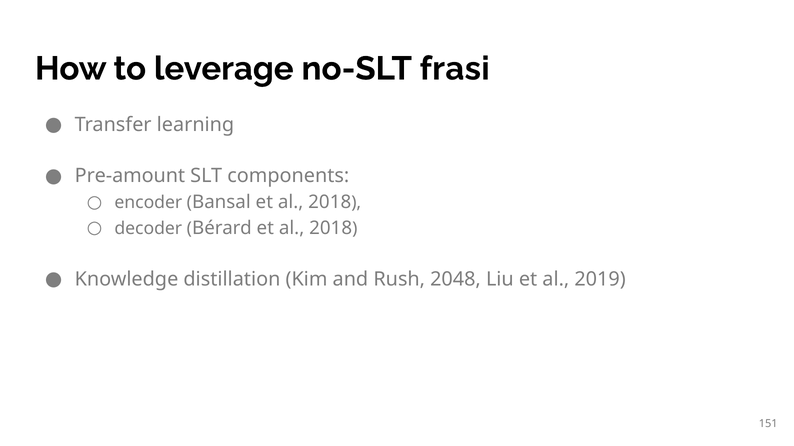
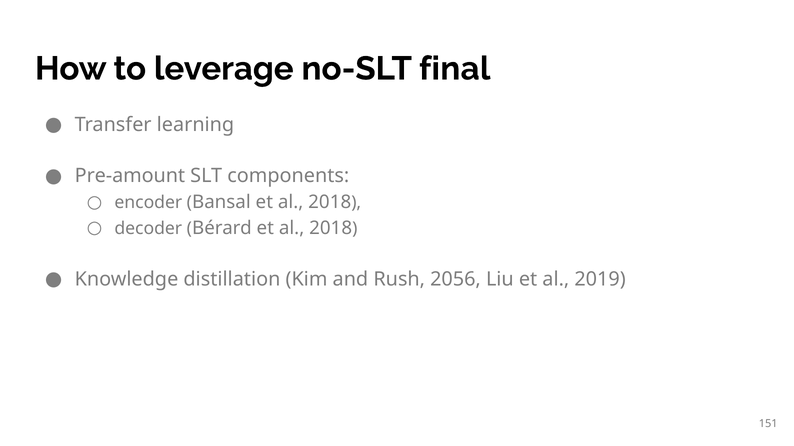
frasi: frasi -> final (455, 69)
2048: 2048 -> 2056 (455, 279)
